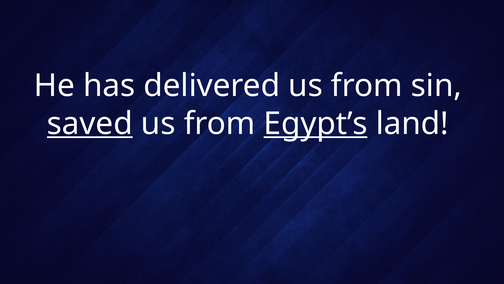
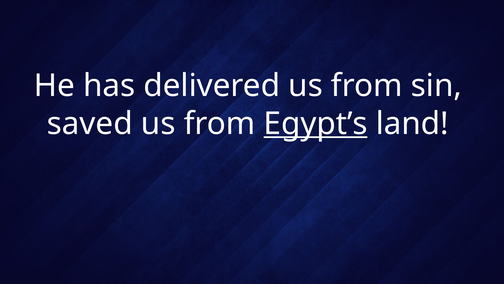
saved underline: present -> none (90, 123)
